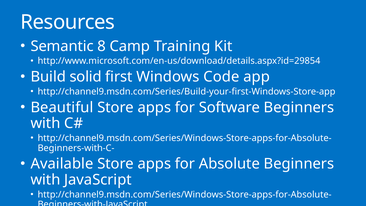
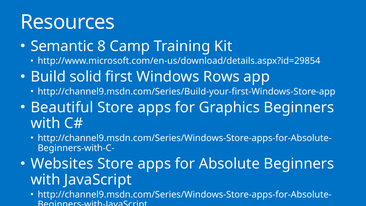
Code: Code -> Rows (221, 77)
Software: Software -> Graphics (229, 107)
Available: Available -> Websites (62, 164)
